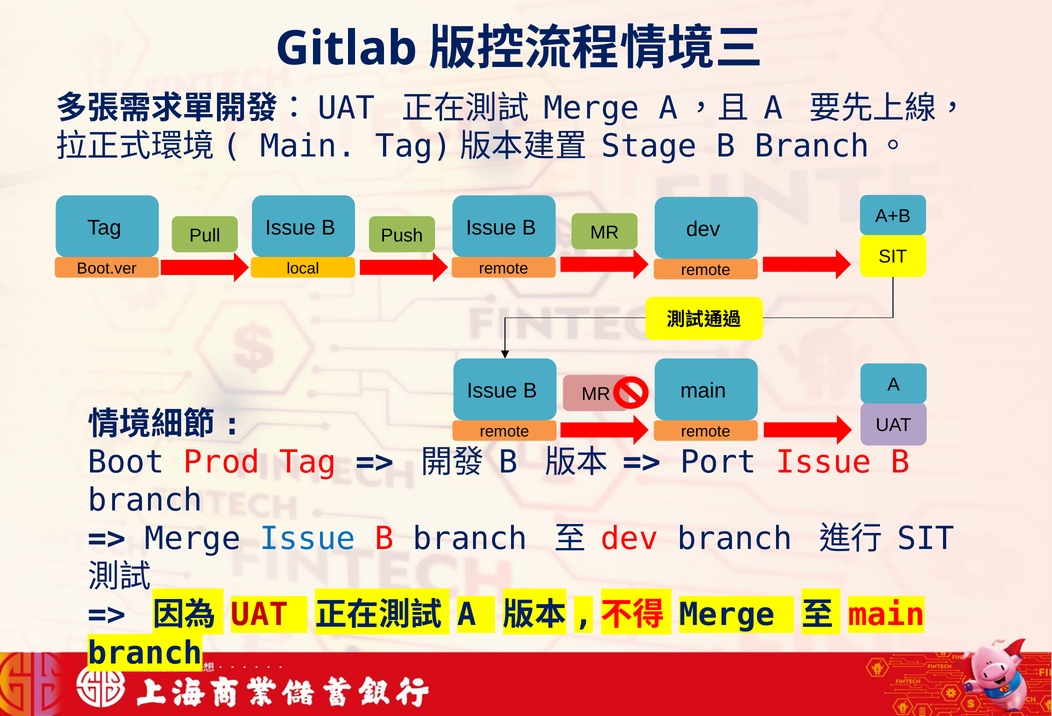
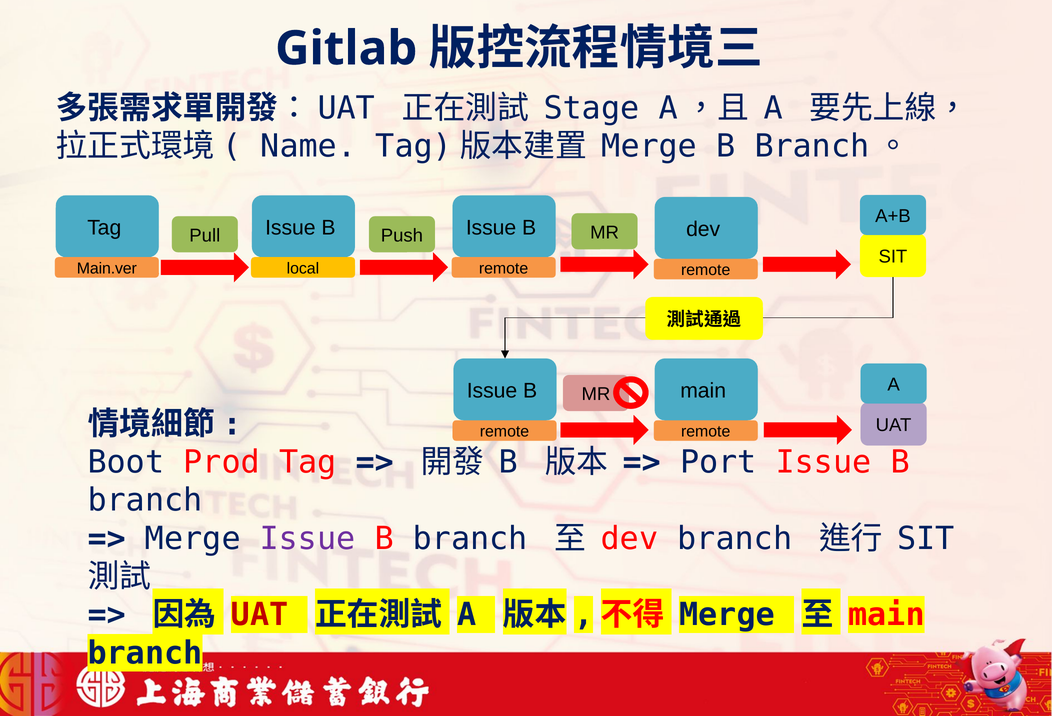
Merge: Merge -> Stage (592, 108)
Main: Main -> Name (308, 146)
Stage: Stage -> Merge (649, 146)
Boot.ver: Boot.ver -> Main.ver (107, 268)
Issue colour: blue -> purple (308, 538)
